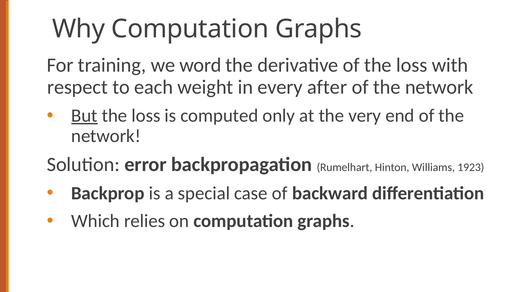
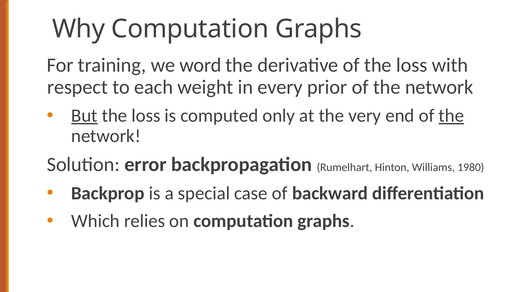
after: after -> prior (327, 87)
the underline: none -> present (451, 116)
1923: 1923 -> 1980 (471, 168)
